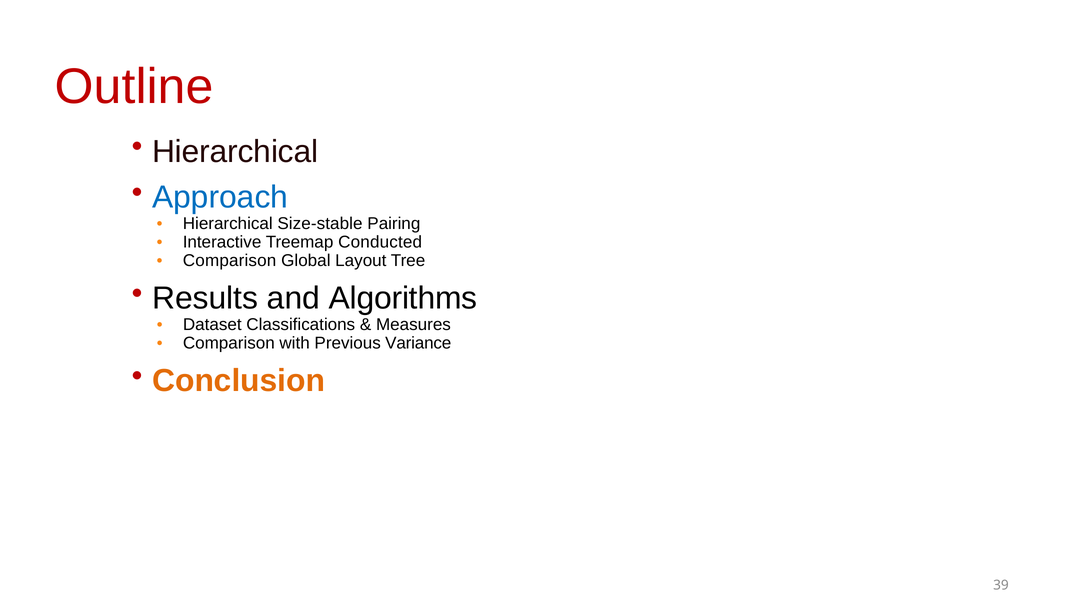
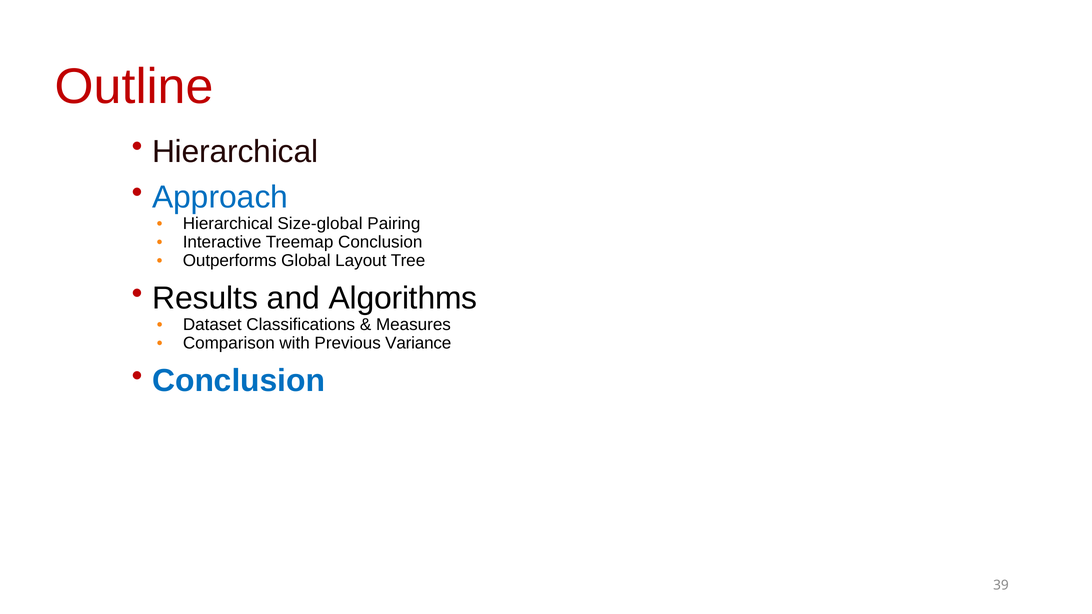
Size-stable: Size-stable -> Size-global (320, 224)
Treemap Conducted: Conducted -> Conclusion (380, 242)
Comparison: Comparison -> Outperforms (230, 261)
Conclusion colour: orange -> blue (239, 381)
